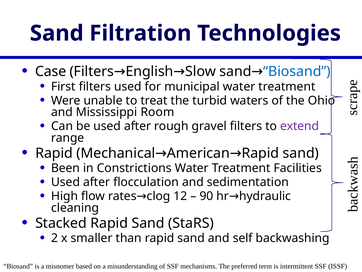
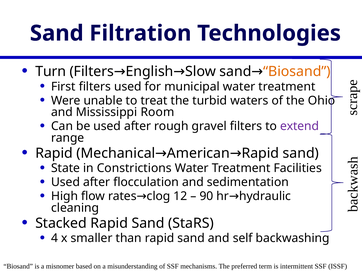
Case: Case -> Turn (51, 71)
Biosand colour: blue -> orange (297, 71)
Been: Been -> State (66, 168)
2: 2 -> 4 (55, 238)
